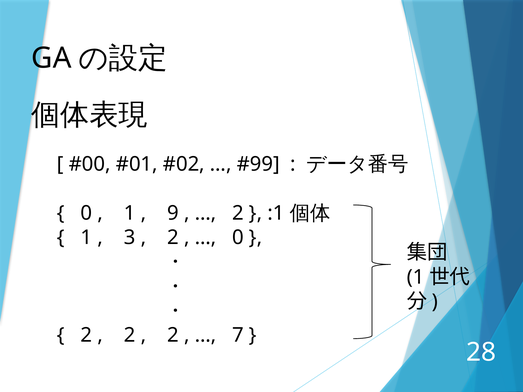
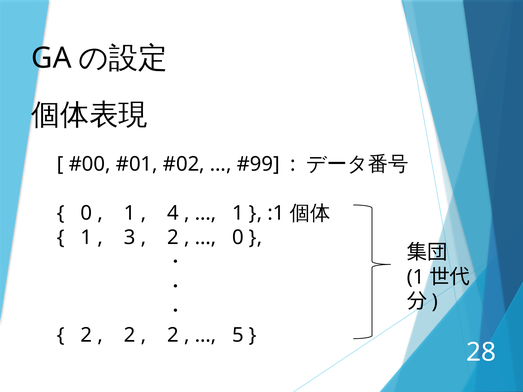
9: 9 -> 4 (173, 213)
2: 2 -> 1 (238, 213)
7: 7 -> 5 (238, 335)
